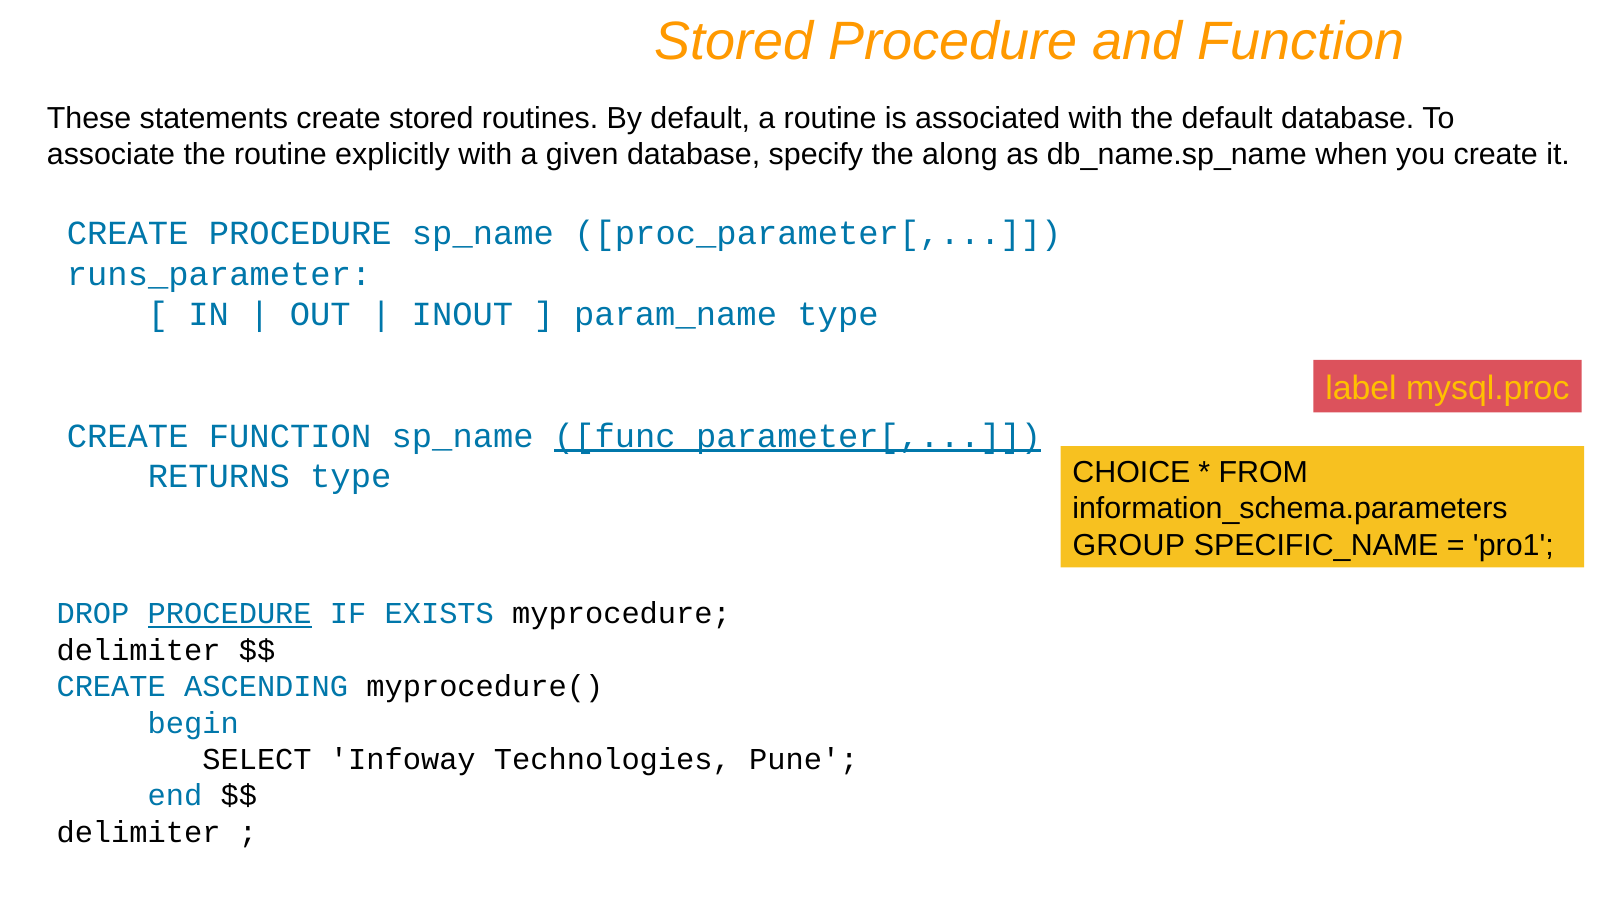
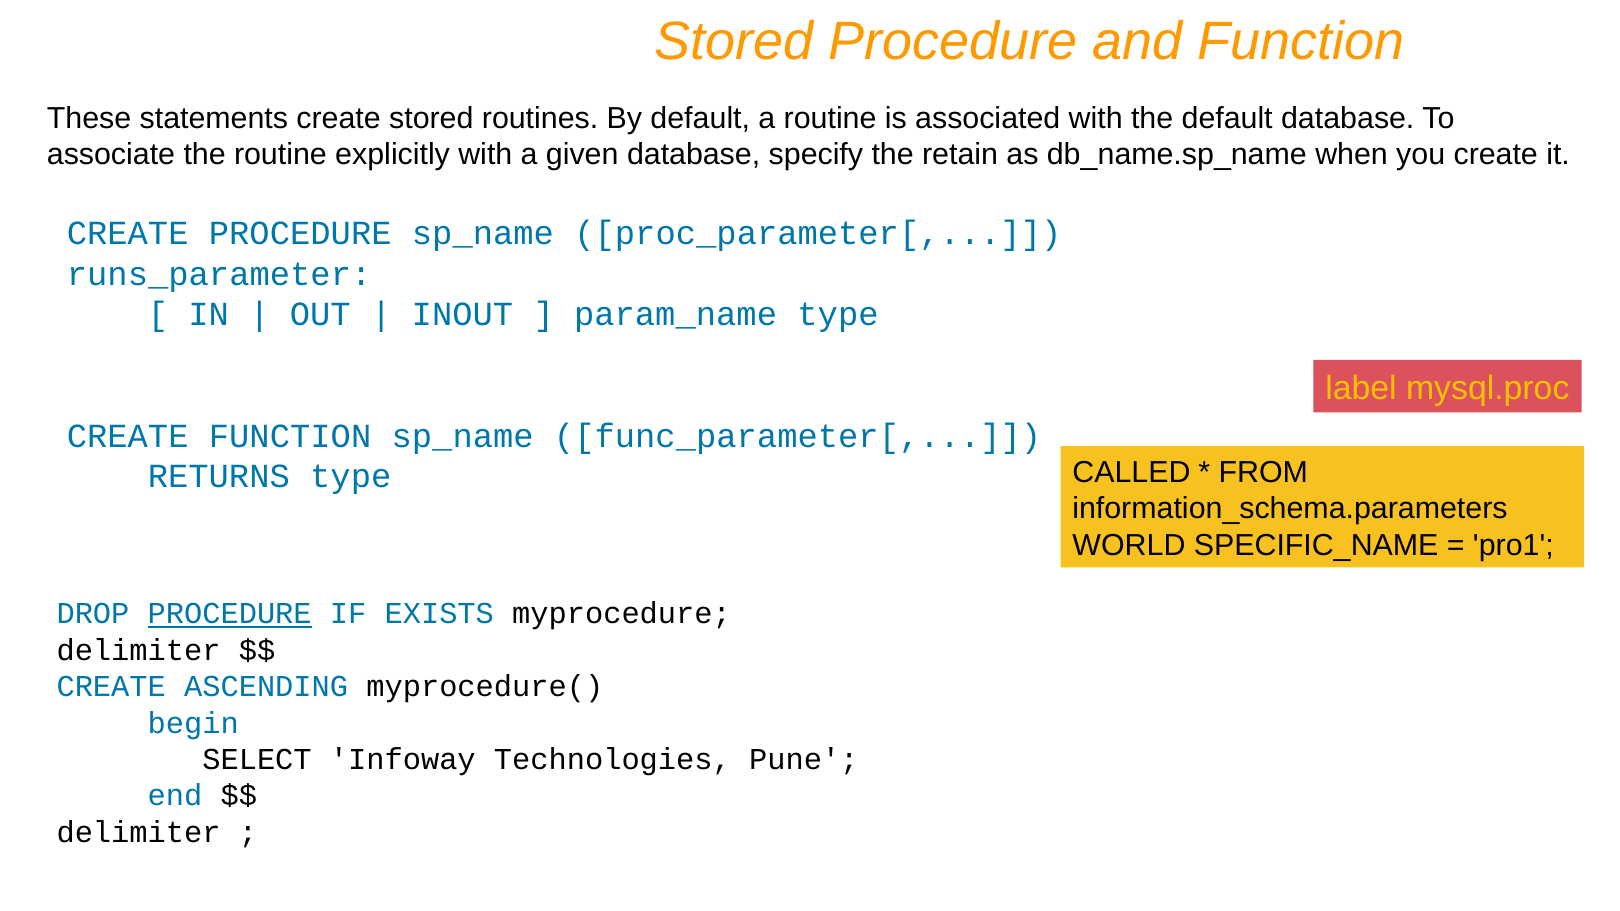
along: along -> retain (960, 155)
func_parameter[ underline: present -> none (798, 436)
CHOICE: CHOICE -> CALLED (1131, 473)
GROUP: GROUP -> WORLD (1129, 546)
